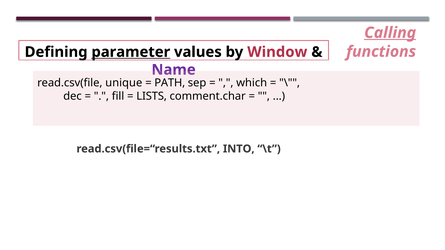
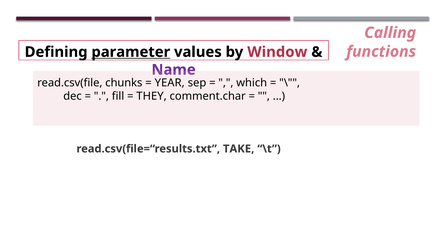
Calling underline: present -> none (390, 33)
unique: unique -> chunks (124, 83)
PATH: PATH -> YEAR (170, 83)
LISTS: LISTS -> THEY (152, 96)
INTO: INTO -> TAKE (239, 149)
